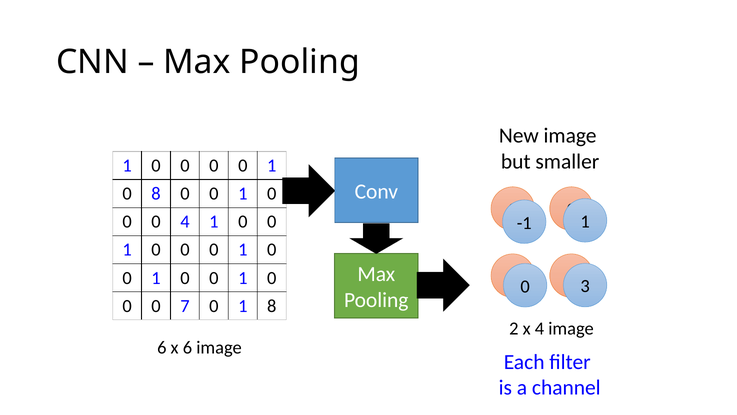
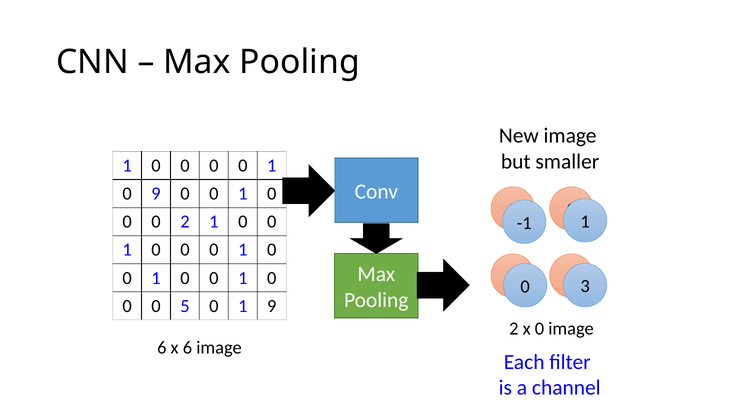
0 8: 8 -> 9 (156, 194)
0 0 4: 4 -> 2 (185, 222)
7: 7 -> 5 (185, 306)
1 8: 8 -> 9 (272, 306)
x 4: 4 -> 0 (539, 329)
